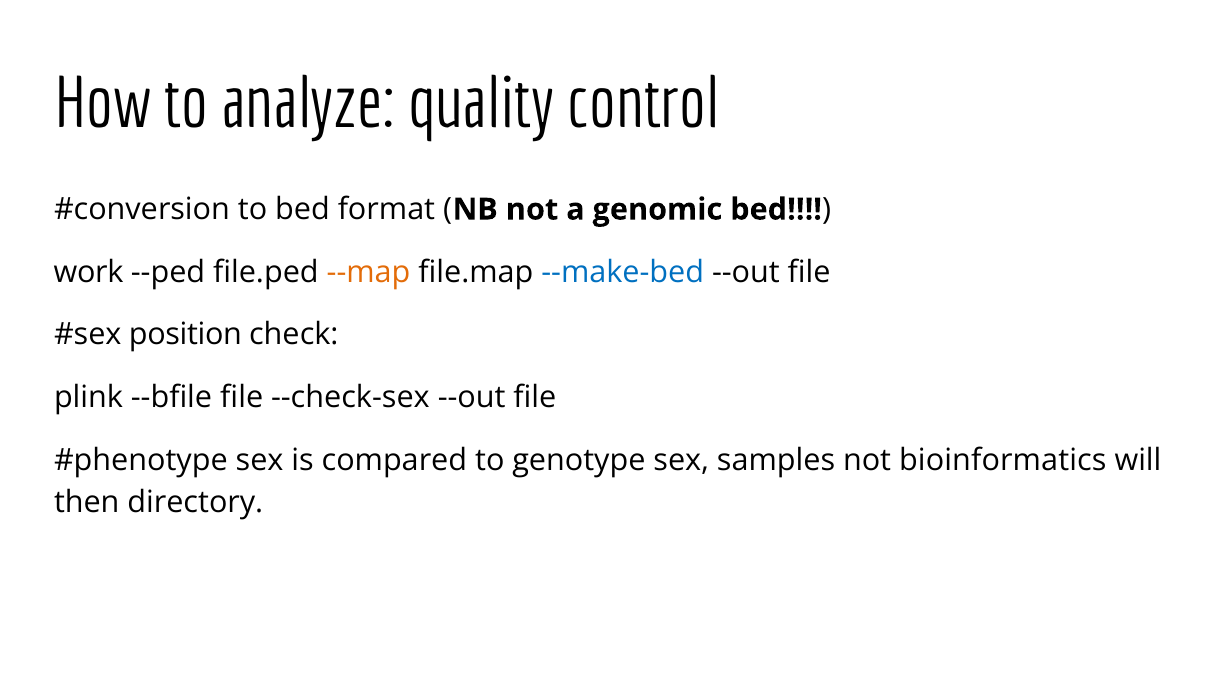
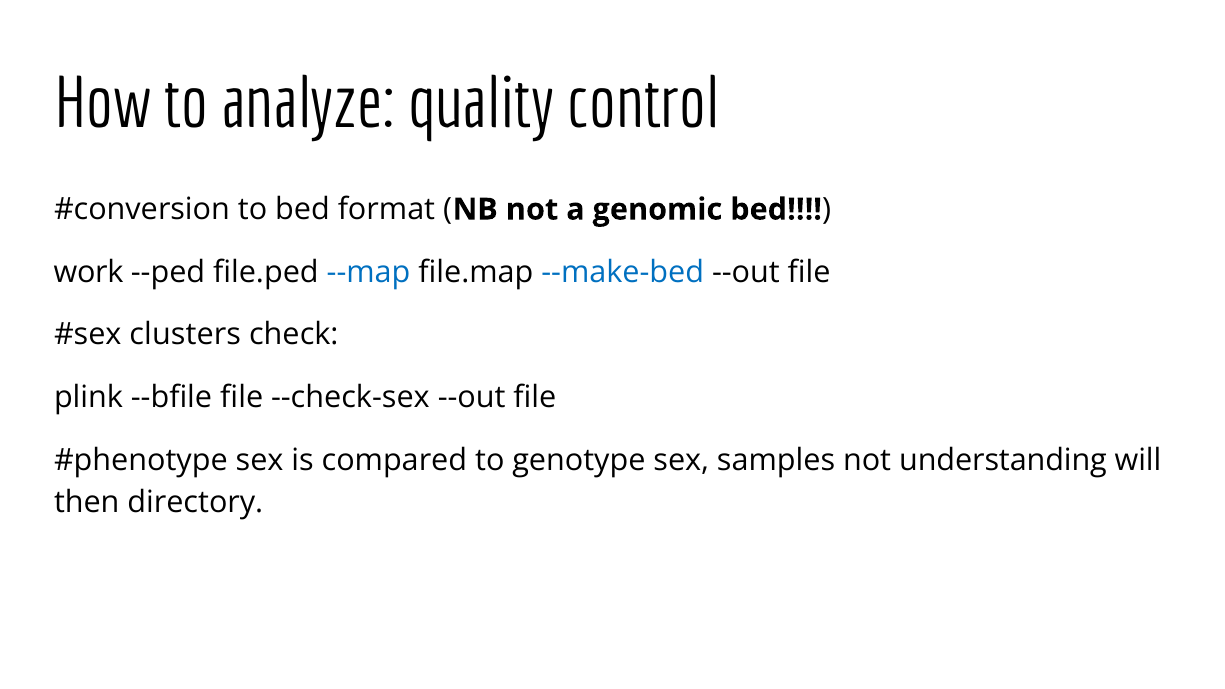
--map colour: orange -> blue (369, 272)
position: position -> clusters (185, 335)
bioinformatics: bioinformatics -> understanding (1003, 460)
